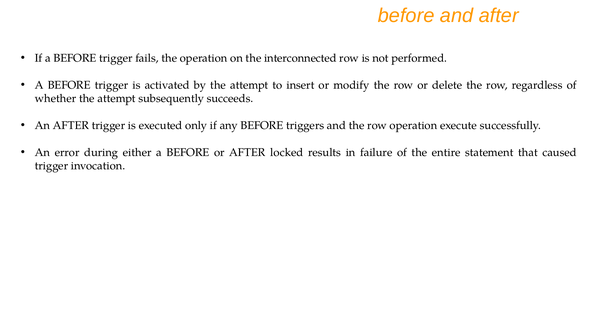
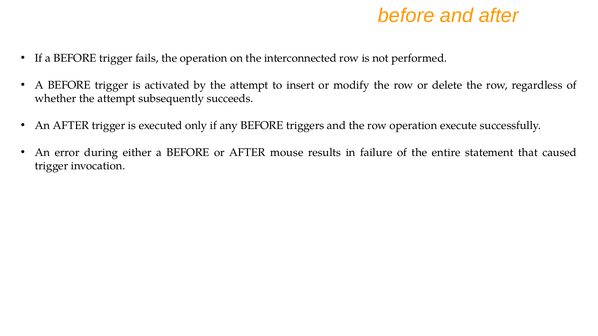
locked: locked -> mouse (287, 152)
